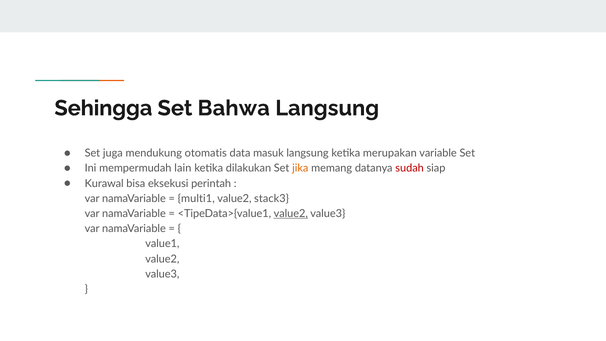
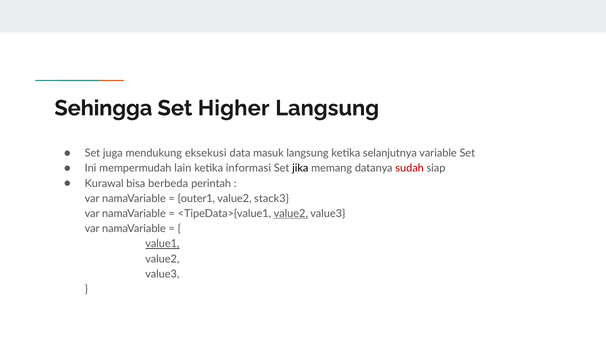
Bahwa: Bahwa -> Higher (234, 108)
otomatis: otomatis -> eksekusi (206, 153)
merupakan: merupakan -> selanjutnya (390, 153)
dilakukan: dilakukan -> informasi (248, 168)
jika colour: orange -> black (300, 168)
eksekusi: eksekusi -> berbeda (168, 183)
multi1: multi1 -> outer1 (196, 198)
value1 underline: none -> present (162, 244)
